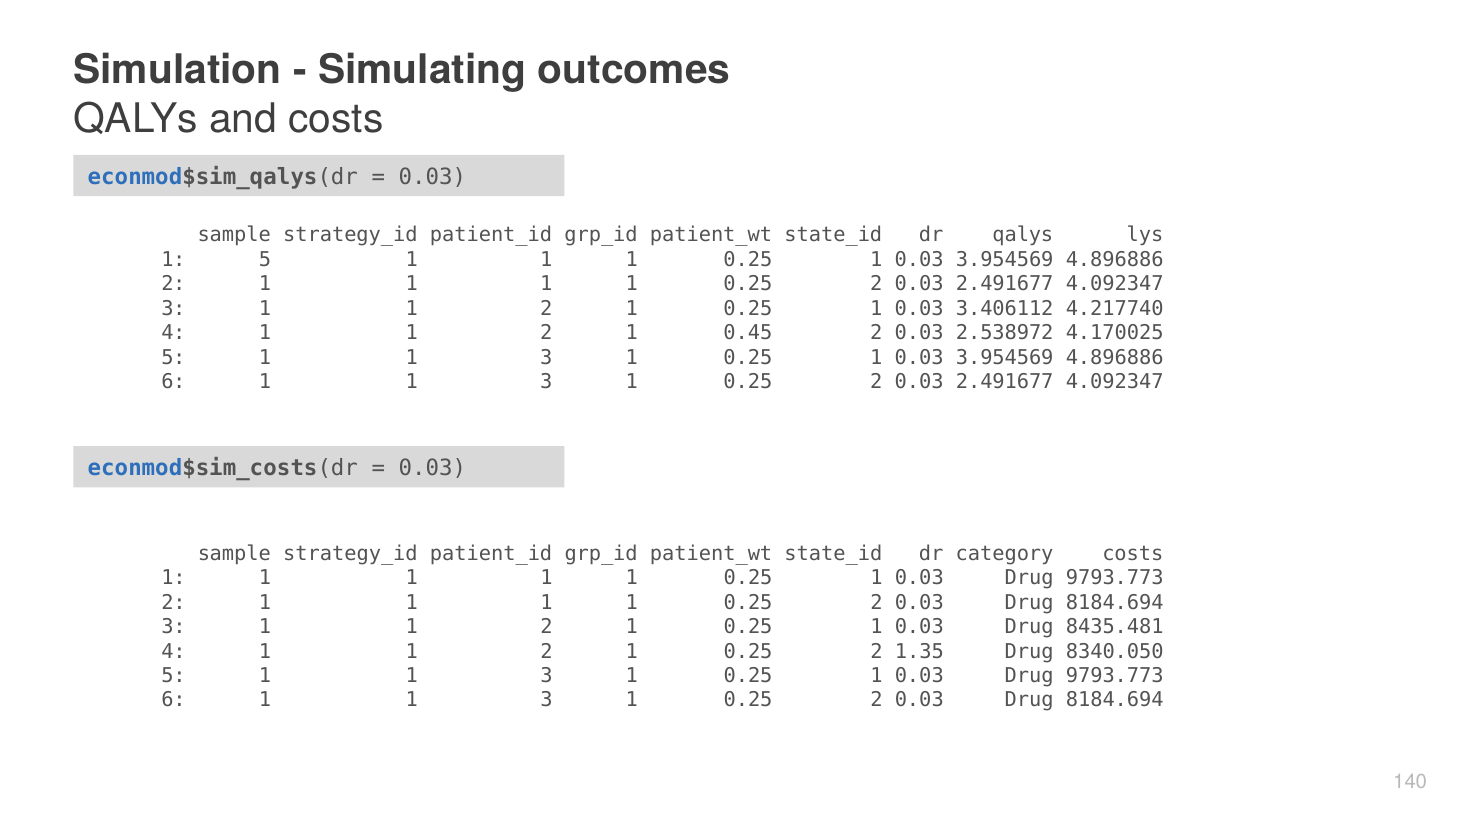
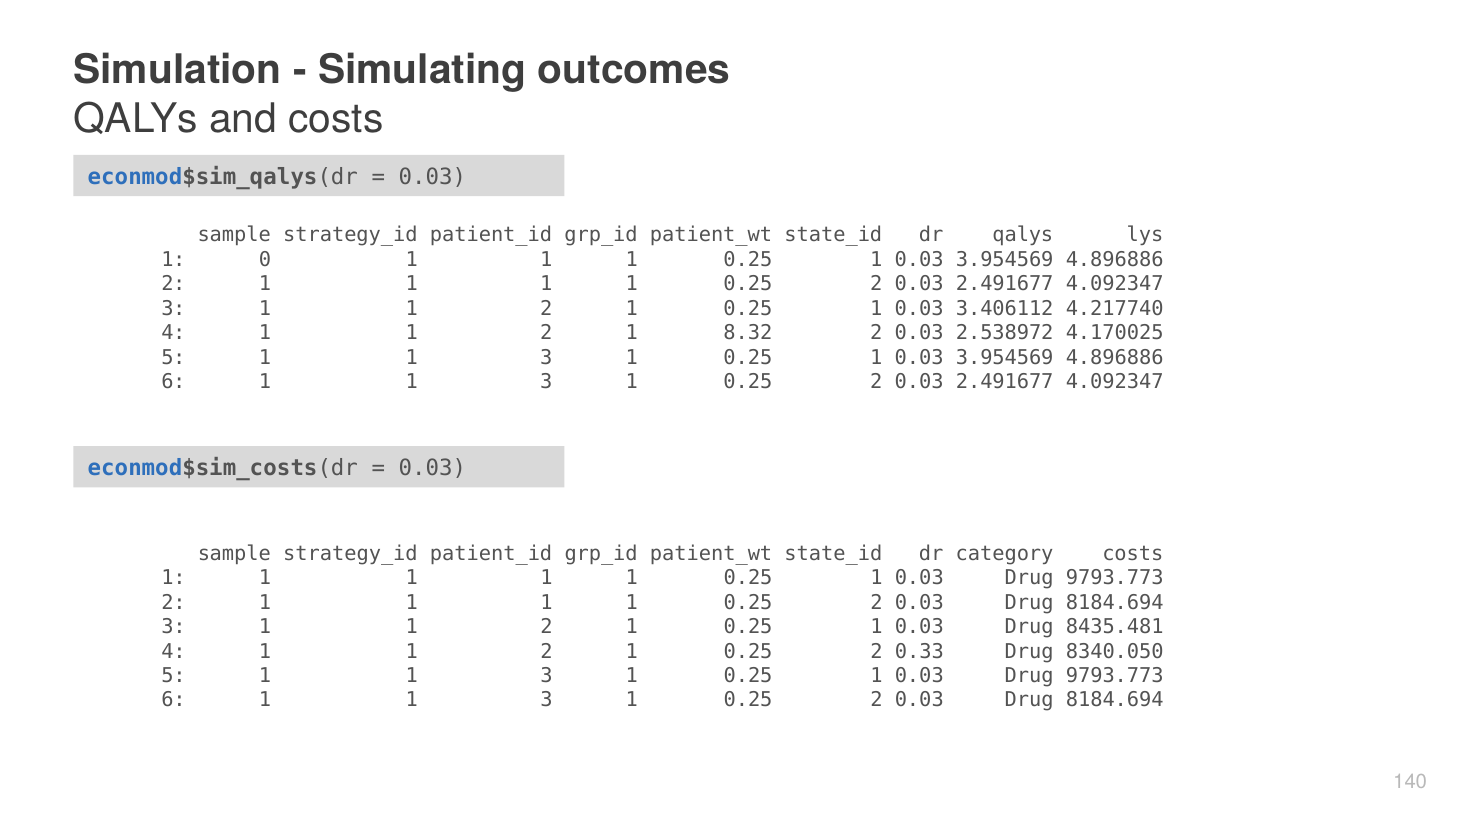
1 5: 5 -> 0 (265, 260)
0.45: 0.45 -> 8.32 (748, 333)
1.35: 1.35 -> 0.33 (919, 651)
